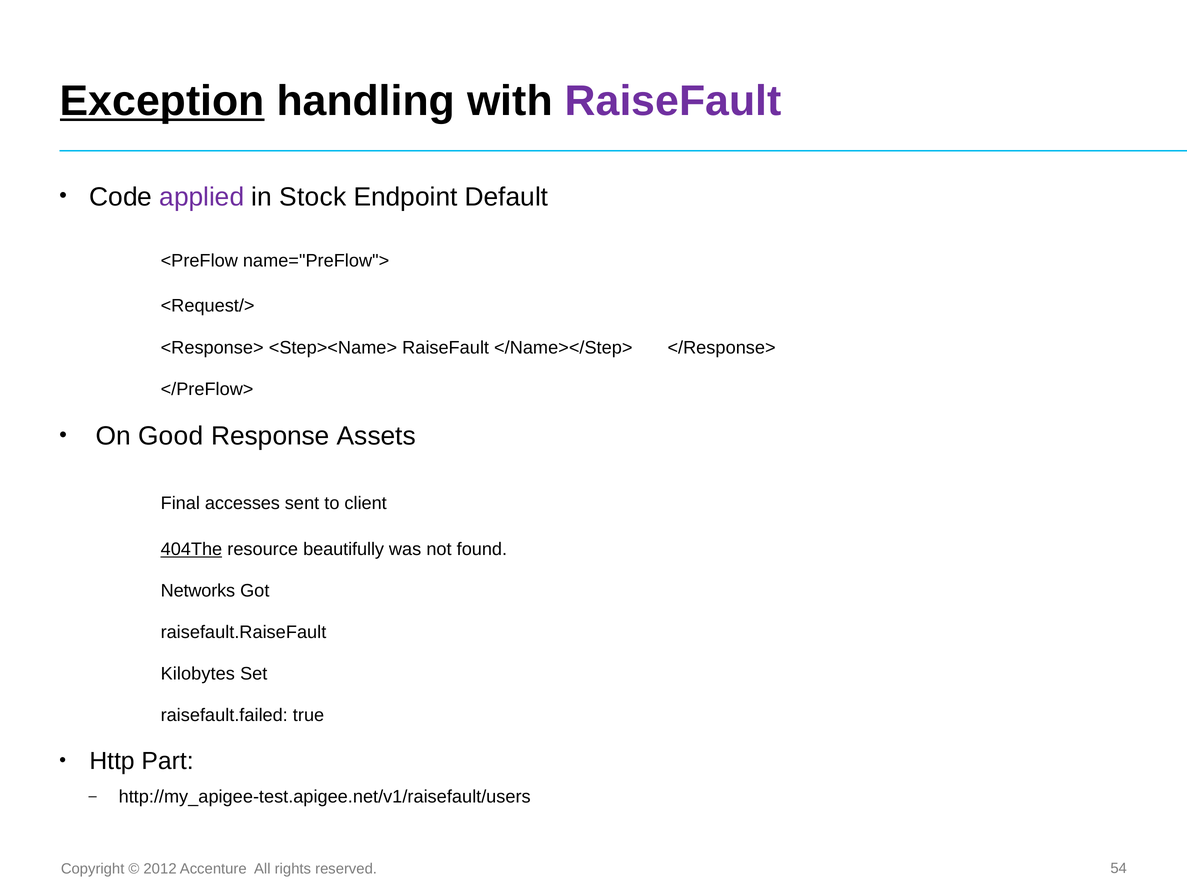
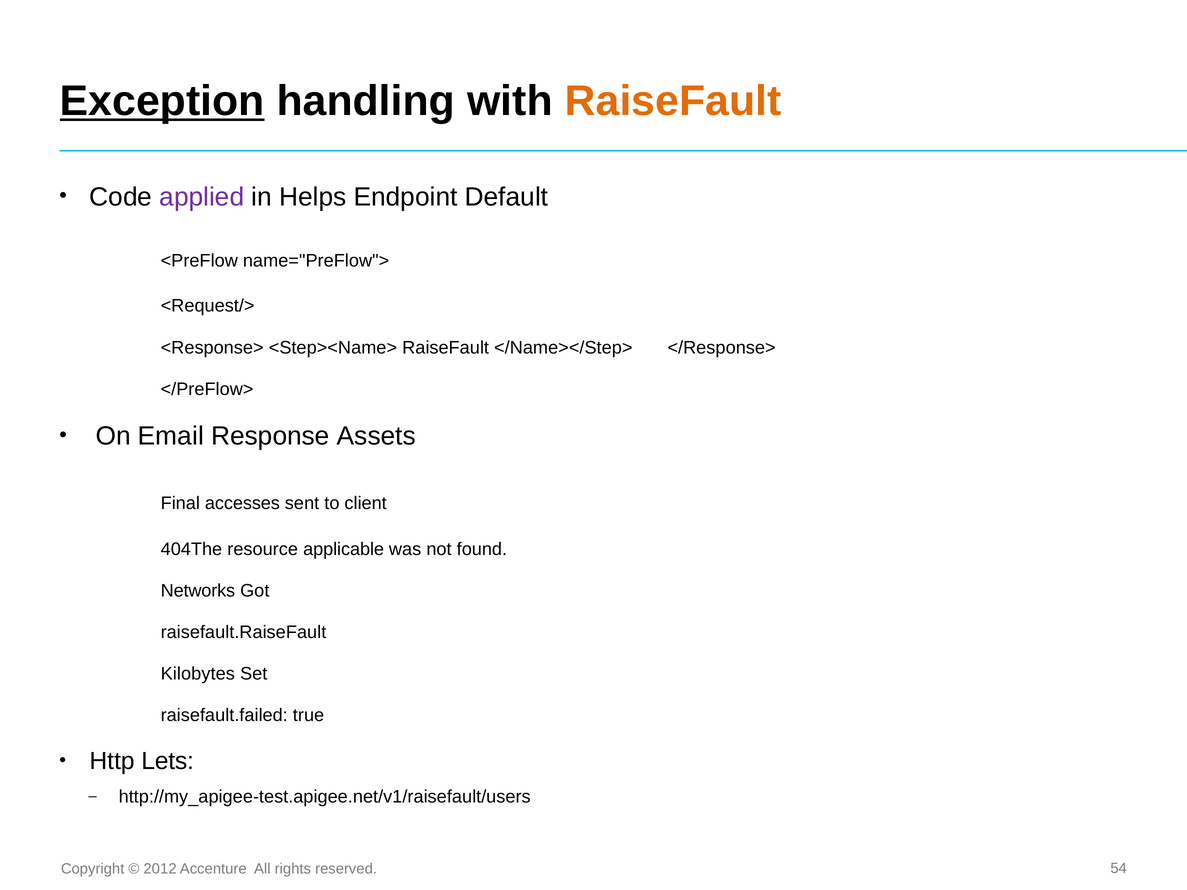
RaiseFault colour: purple -> orange (673, 101)
Stock: Stock -> Helps (313, 197)
Good: Good -> Email (171, 436)
404The underline: present -> none (191, 549)
beautifully: beautifully -> applicable (344, 549)
Part: Part -> Lets (168, 762)
